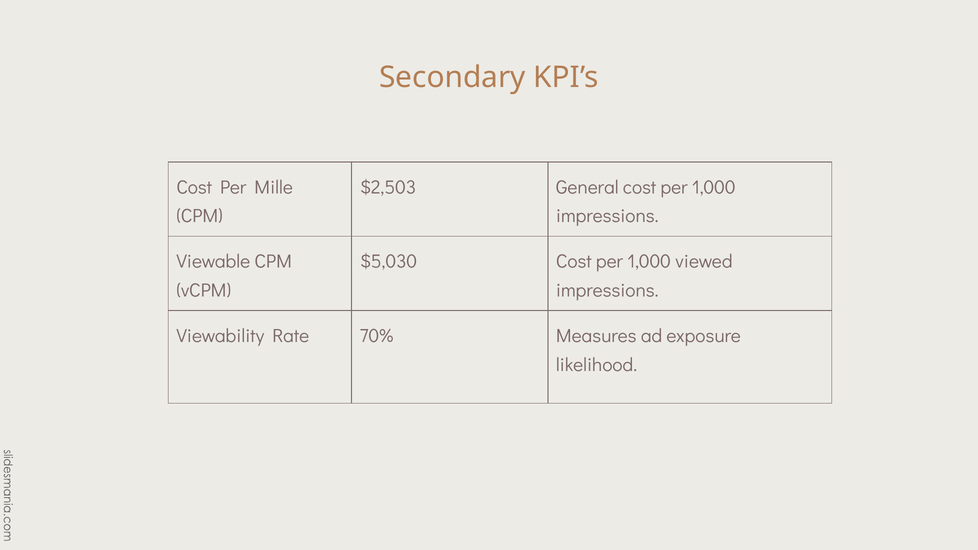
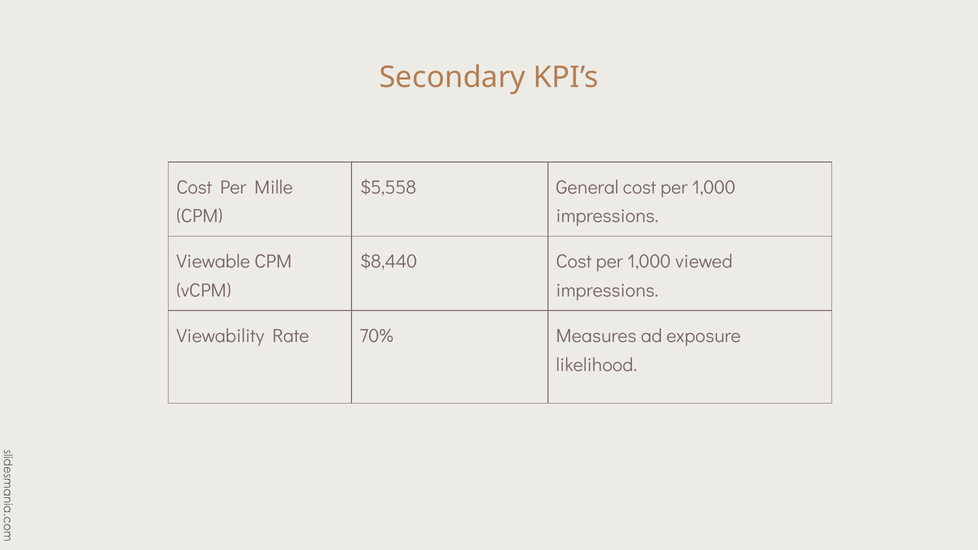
$2,503: $2,503 -> $5,558 (388, 187)
$5,030: $5,030 -> $8,440 (388, 262)
